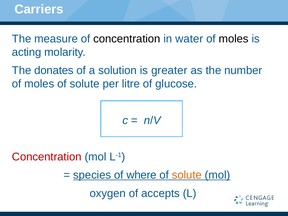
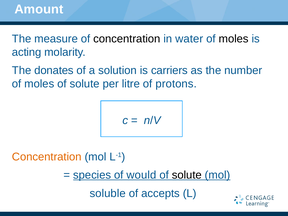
Carriers: Carriers -> Amount (39, 9)
greater: greater -> carriers (169, 70)
glucose: glucose -> protons (176, 84)
Concentration colour: red -> orange (47, 157)
where: where -> would (141, 175)
solute colour: orange -> black (187, 175)
oxygen: oxygen -> soluble (108, 193)
